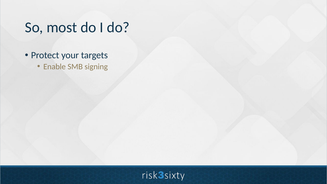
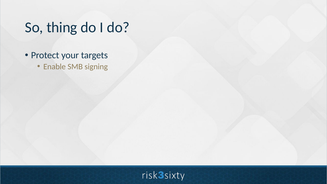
most: most -> thing (62, 27)
